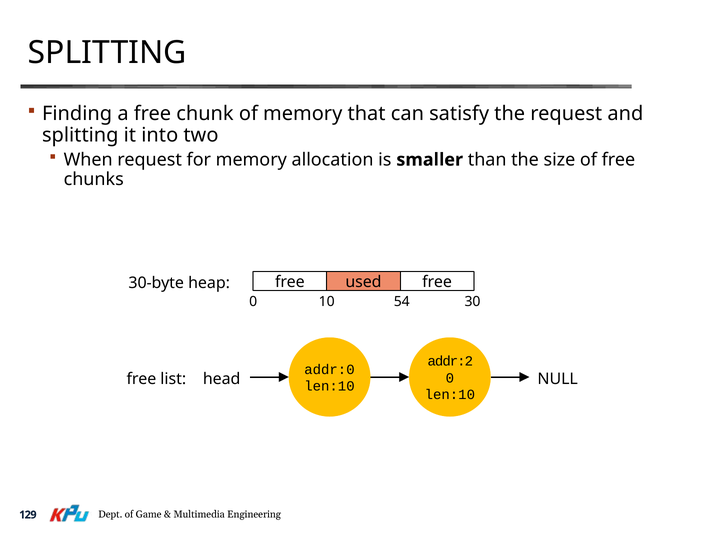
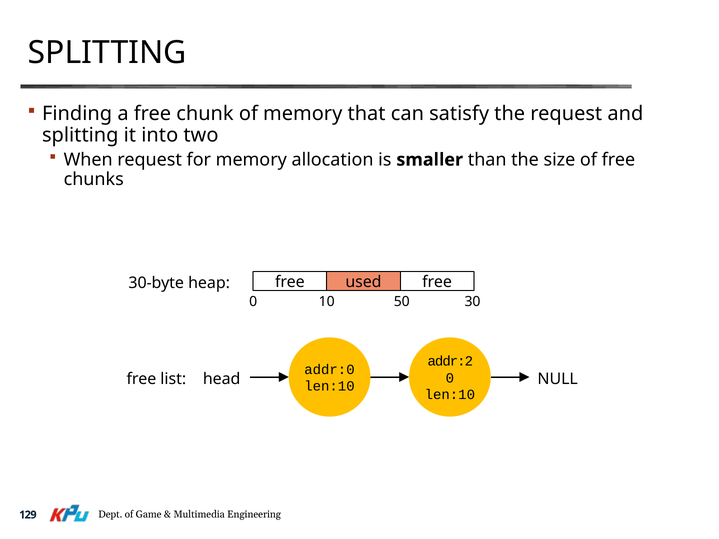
54: 54 -> 50 (402, 302)
